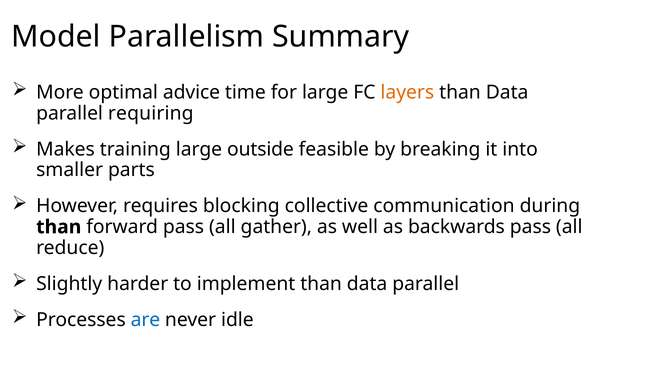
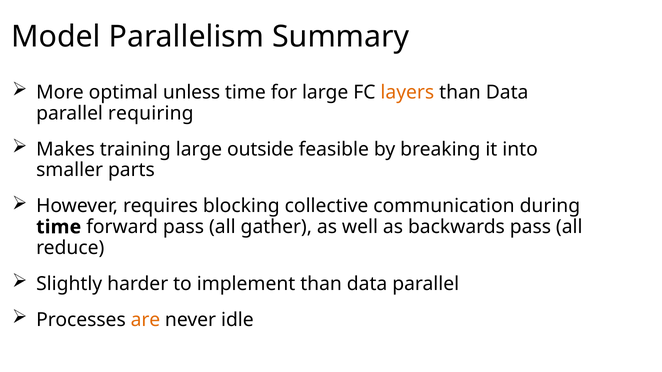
advice: advice -> unless (192, 93)
than: than -> time (59, 227)
are colour: blue -> orange (145, 320)
